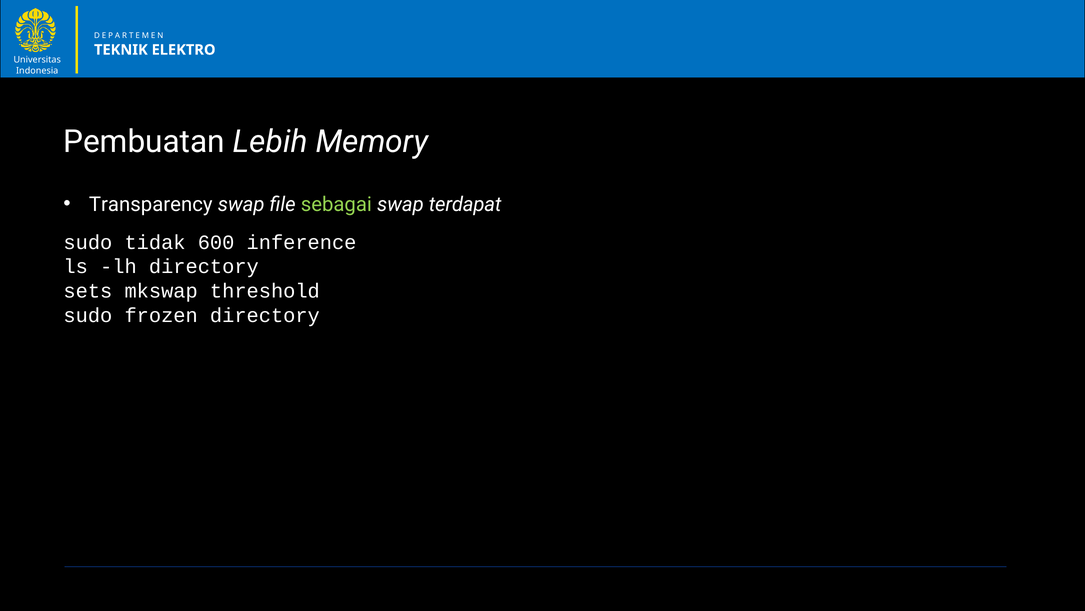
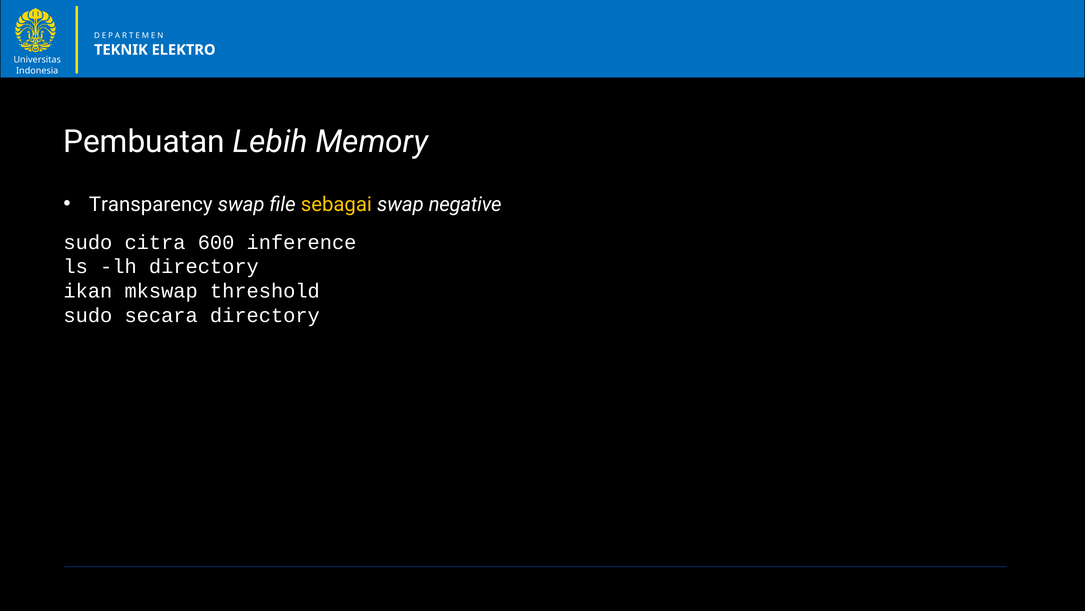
sebagai colour: light green -> yellow (336, 204)
terdapat: terdapat -> negative (465, 204)
tidak: tidak -> citra (155, 242)
sets: sets -> ikan (88, 291)
frozen: frozen -> secara (161, 315)
